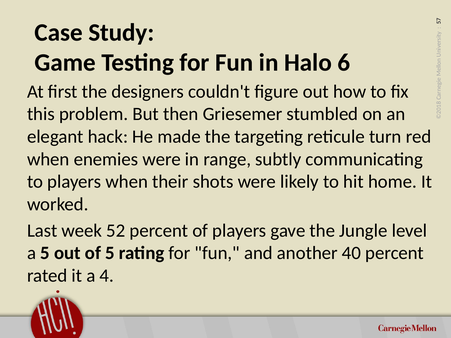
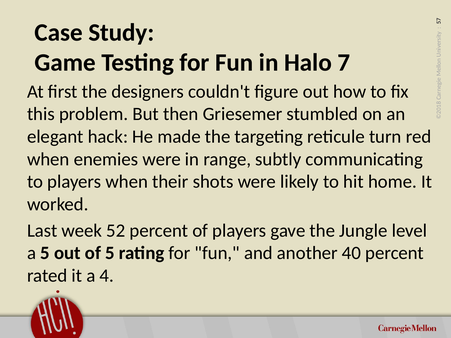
Halo 6: 6 -> 7 (344, 63)
